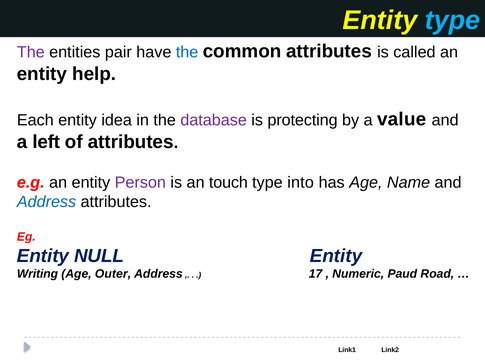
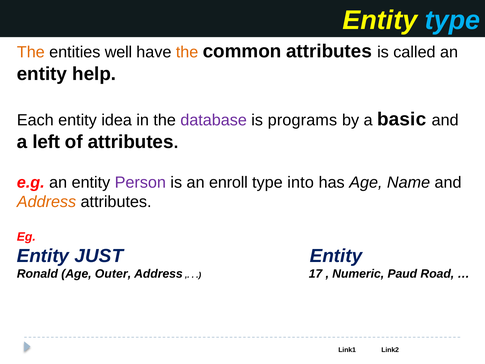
The colour: purple -> orange (31, 52)
pair: pair -> well (118, 52)
the colour: blue -> orange (187, 52)
protecting: protecting -> programs (302, 120)
value: value -> basic (402, 119)
touch: touch -> enroll (228, 182)
Address colour: blue -> orange (47, 202)
NULL: NULL -> JUST (99, 256)
Writing: Writing -> Ronald (37, 274)
